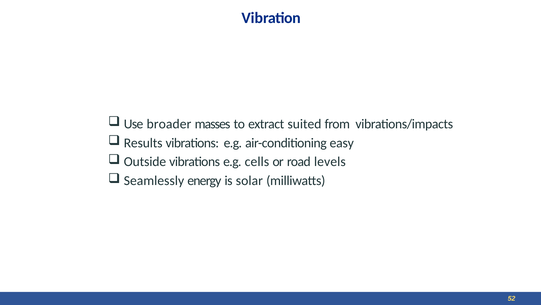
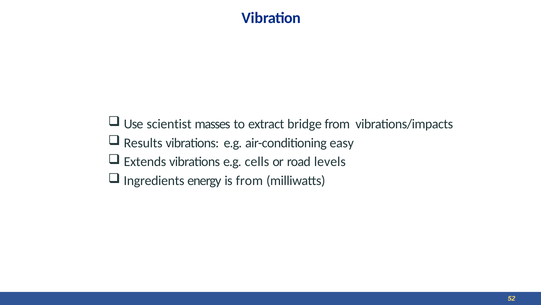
broader: broader -> scientist (169, 124)
suited: suited -> bridge (305, 124)
Outside: Outside -> Extends (145, 161)
Seamlessly: Seamlessly -> Ingredients (154, 180)
is solar: solar -> from (249, 180)
